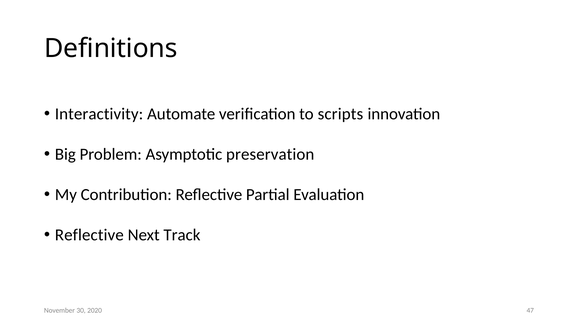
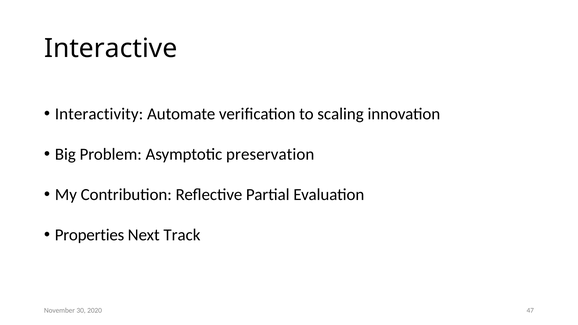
Definitions: Definitions -> Interactive (111, 49)
scripts: scripts -> scaling (341, 114)
Reflective: Reflective -> Properties (90, 235)
